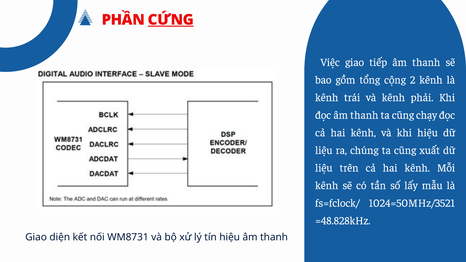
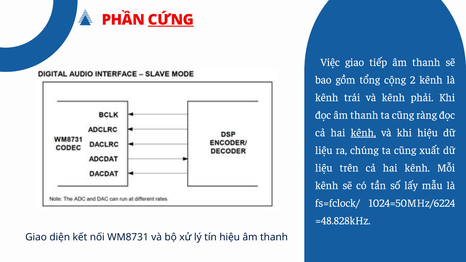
chạy: chạy -> ràng (427, 115)
kênh underline: none -> present (363, 133)
1024=50MHz/3521: 1024=50MHz/3521 -> 1024=50MHz/6224 (412, 203)
